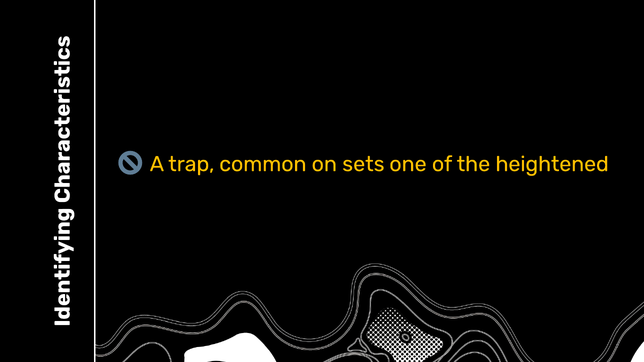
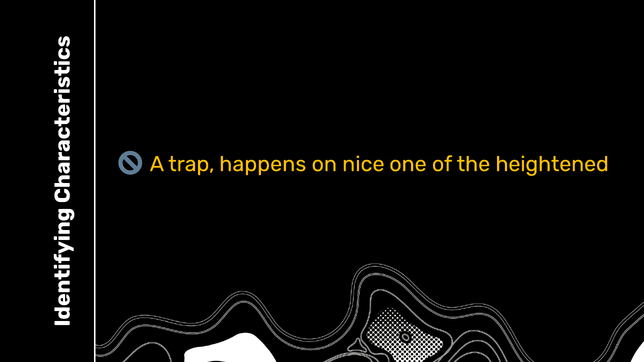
common: common -> happens (263, 164)
sets: sets -> nice (363, 164)
